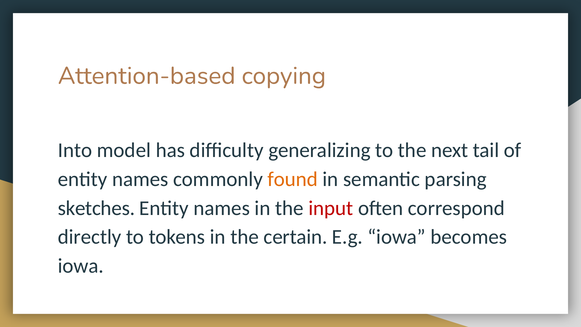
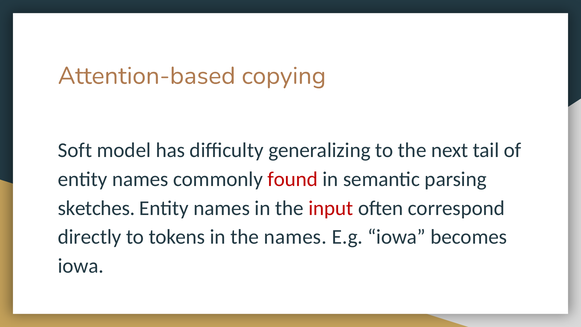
Into: Into -> Soft (75, 150)
found colour: orange -> red (293, 179)
the certain: certain -> names (295, 237)
